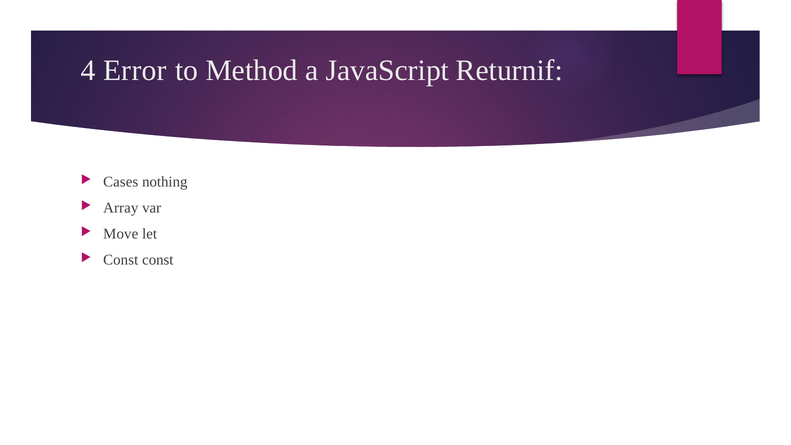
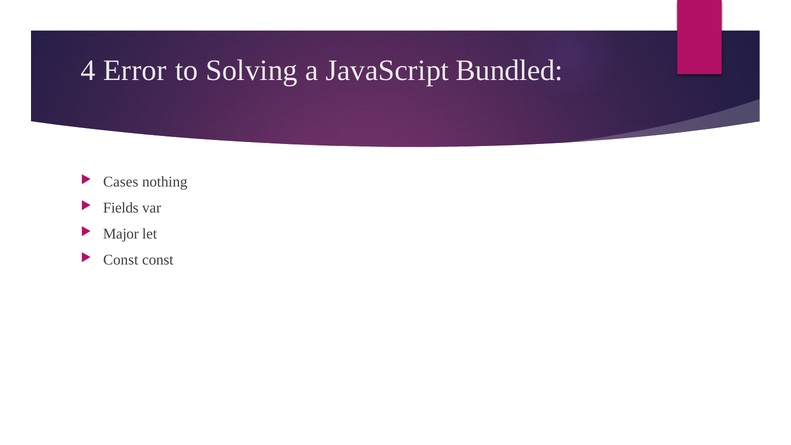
Method: Method -> Solving (252, 70)
Returnif: Returnif -> Bundled (510, 70)
Array: Array -> Fields (121, 208)
Move: Move -> Major (121, 234)
